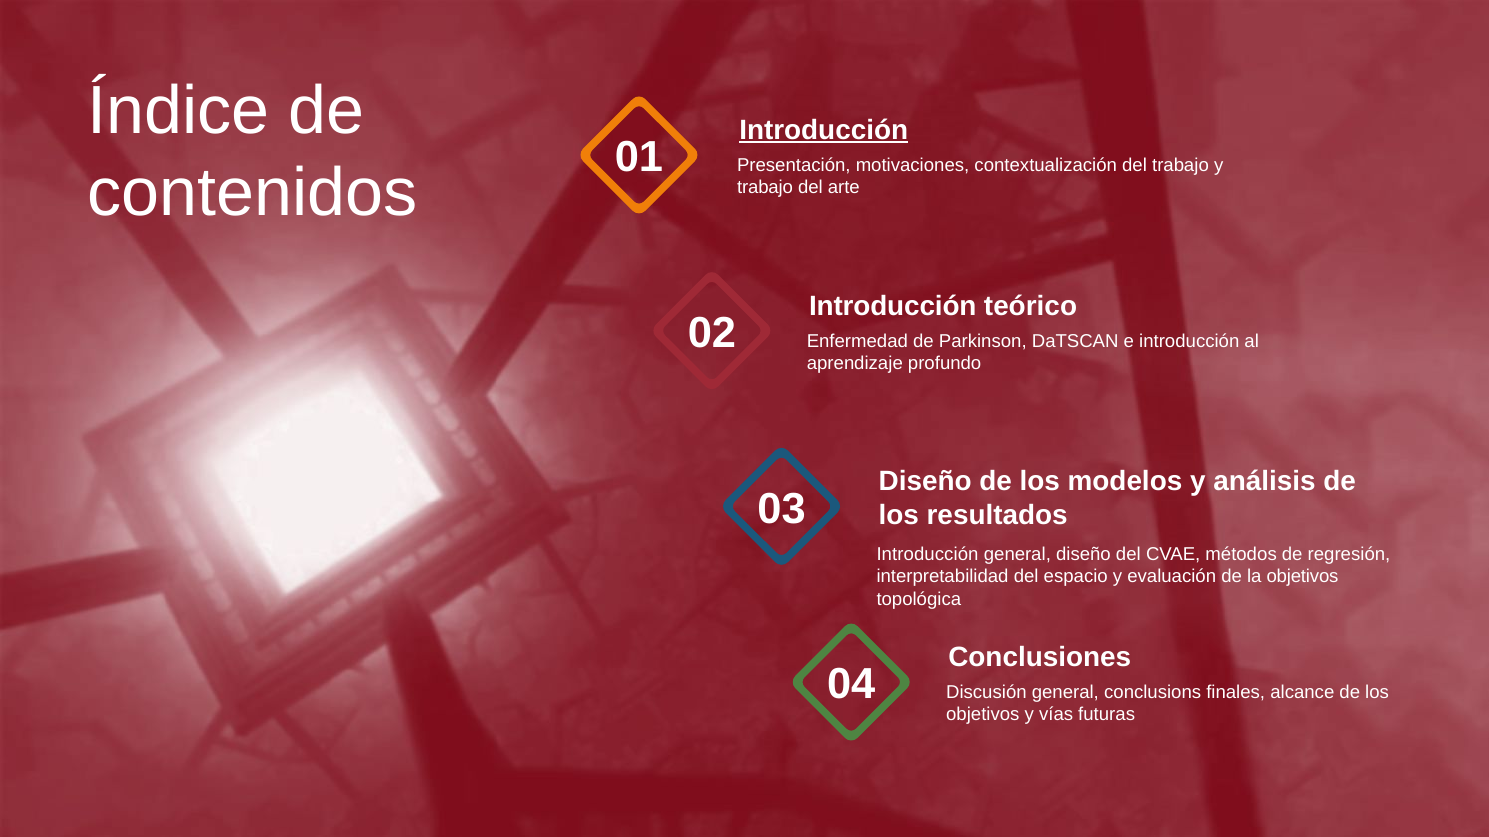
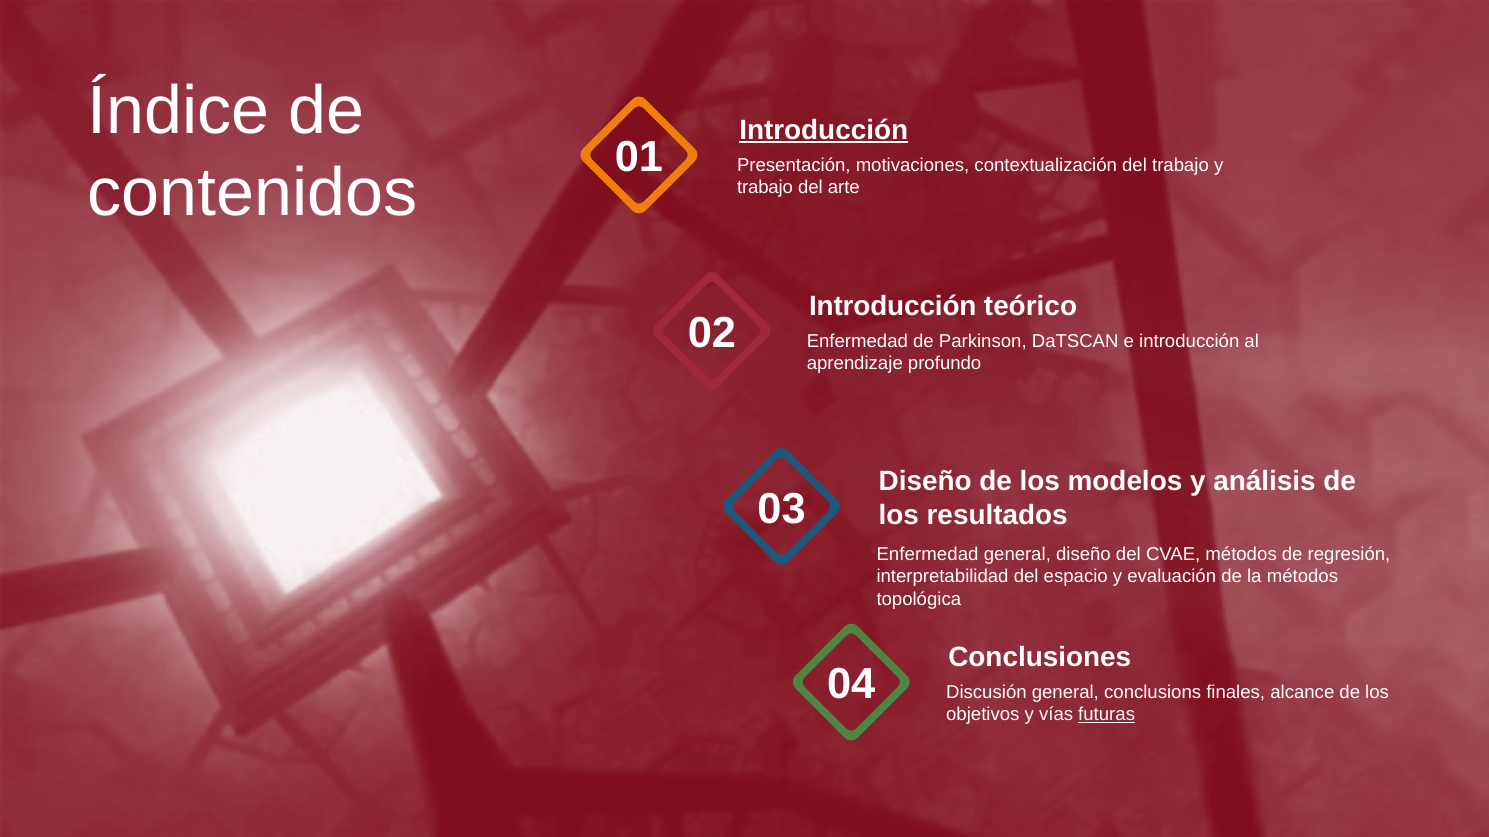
Introducción: Introducción -> Enfermedad (928, 555)
la objetivos: objetivos -> métodos (1302, 577)
futuras underline: none -> present (1107, 715)
